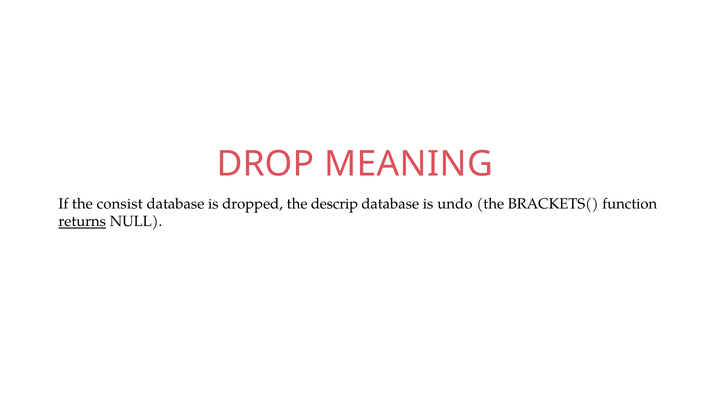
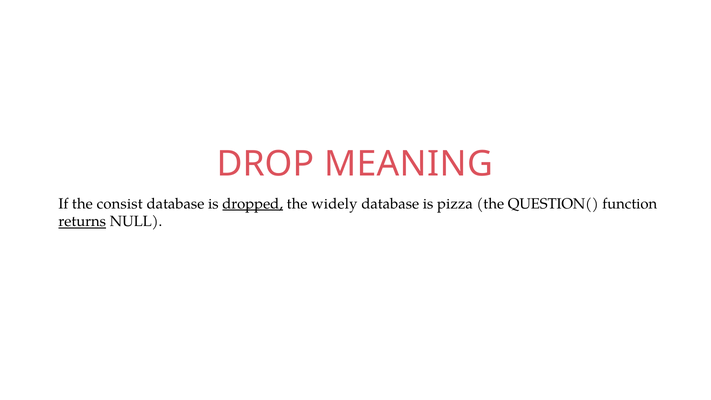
dropped underline: none -> present (253, 204)
descrip: descrip -> widely (334, 204)
undo: undo -> pizza (455, 204)
BRACKETS(: BRACKETS( -> QUESTION( (553, 204)
